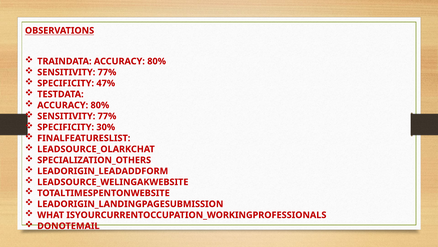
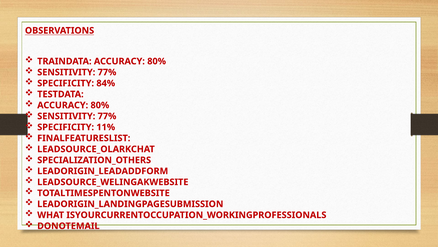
47%: 47% -> 84% (106, 83)
30%: 30% -> 11% (106, 127)
